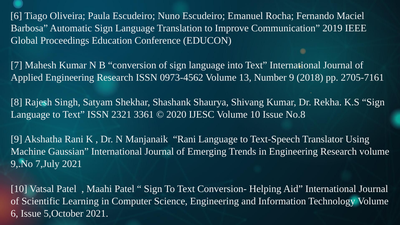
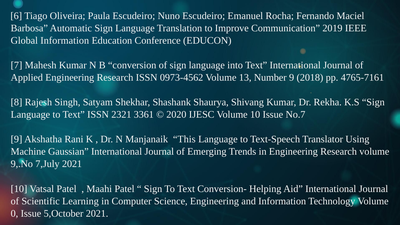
Global Proceedings: Proceedings -> Information (65, 41)
2705-7161: 2705-7161 -> 4765-7161 (362, 78)
No.8: No.8 -> No.7 (295, 115)
Manjanaik Rani: Rani -> This (184, 139)
6: 6 -> 0 (14, 213)
